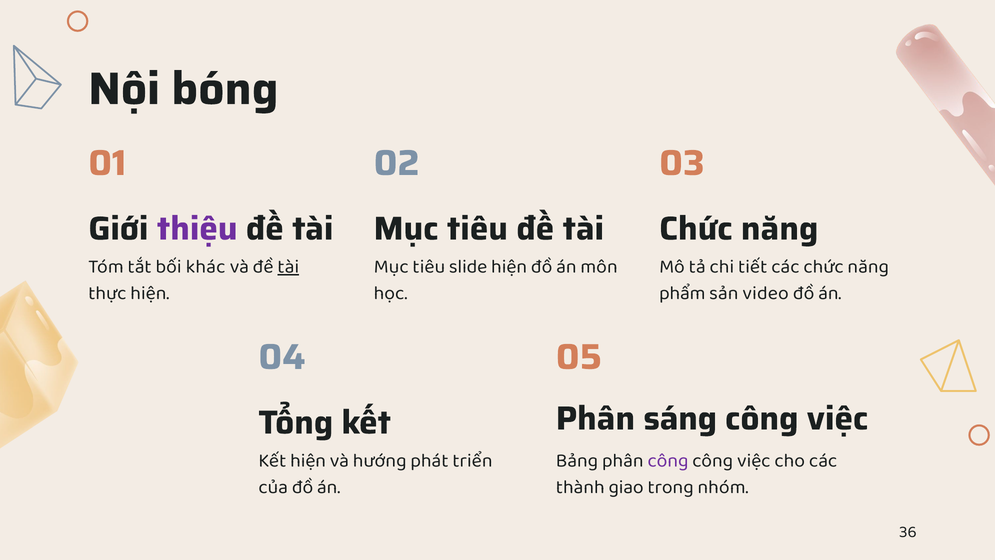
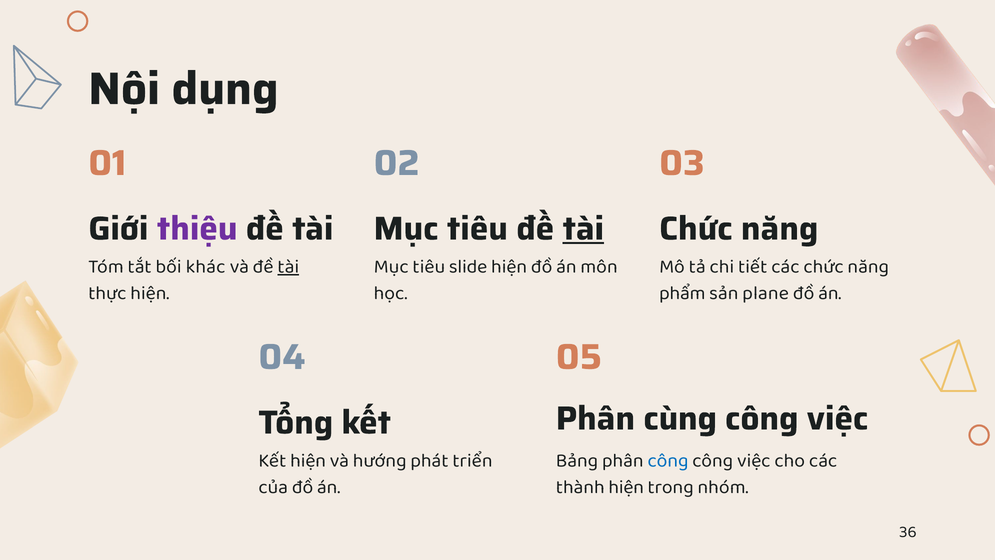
bóng: bóng -> dụng (225, 89)
tài underline: none -> present (583, 229)
video: video -> plane (766, 293)
sáng: sáng -> cùng (680, 418)
công colour: purple -> blue (668, 460)
thành giao: giao -> hiện (626, 487)
